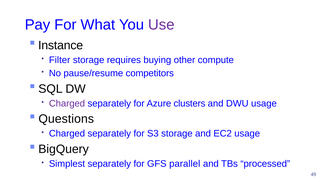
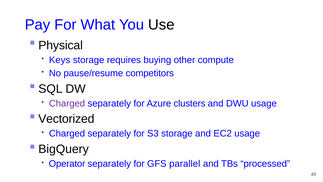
Use colour: purple -> black (161, 25)
Instance: Instance -> Physical (61, 45)
Filter: Filter -> Keys (60, 60)
Questions: Questions -> Vectorized (66, 119)
Simplest: Simplest -> Operator (67, 164)
